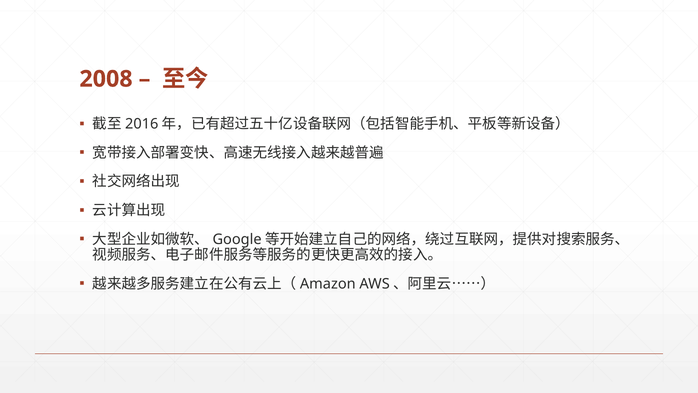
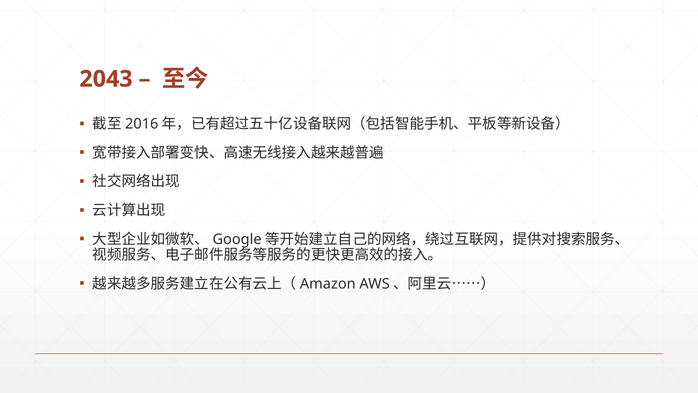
2008: 2008 -> 2043 (106, 79)
